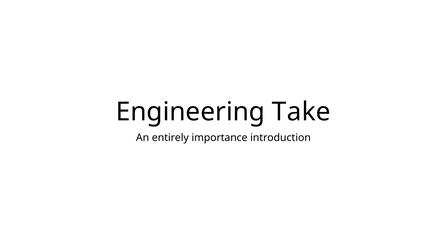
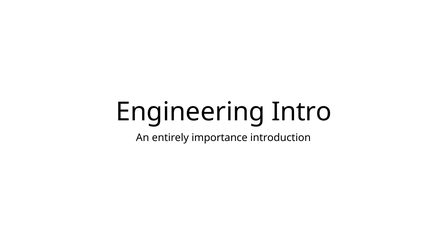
Take: Take -> Intro (302, 112)
